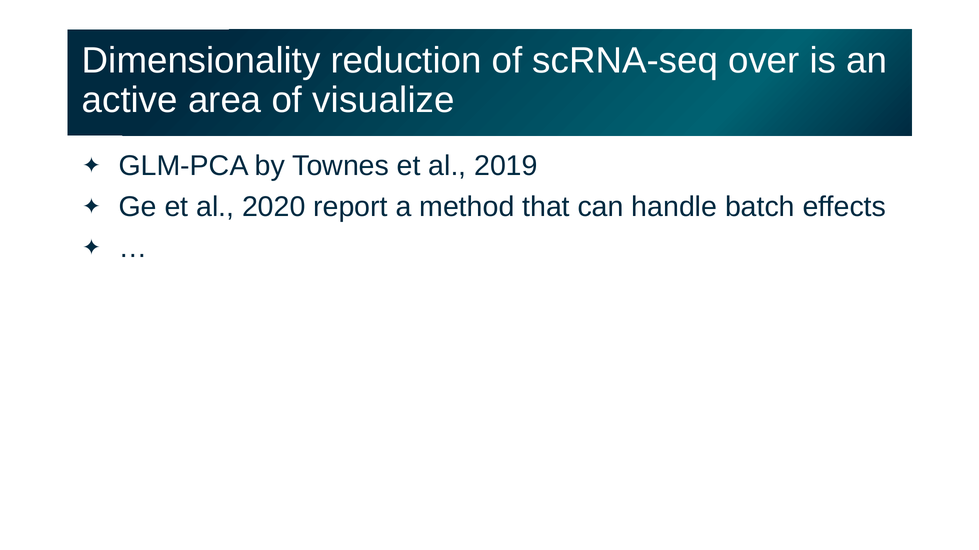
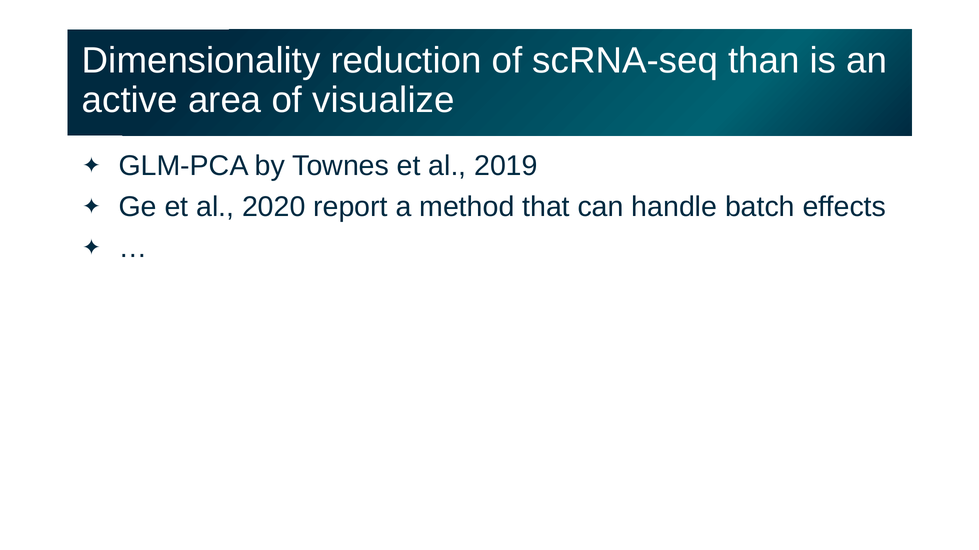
over: over -> than (764, 61)
